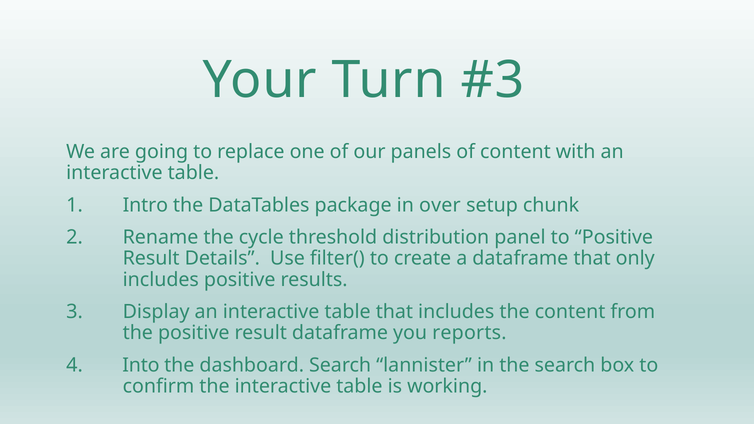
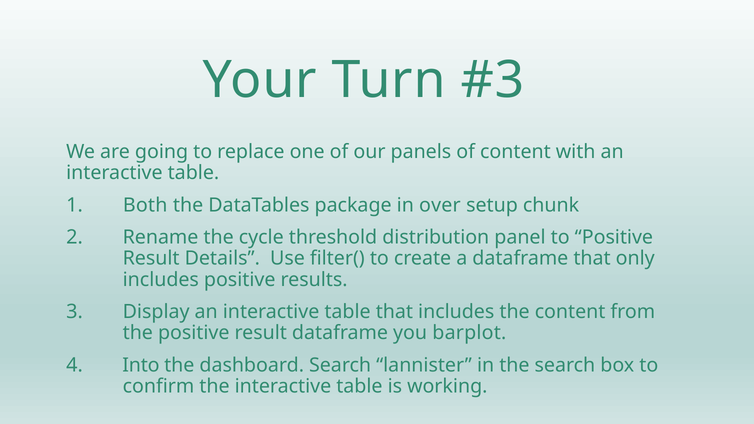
Intro: Intro -> Both (145, 205)
reports: reports -> barplot (469, 333)
